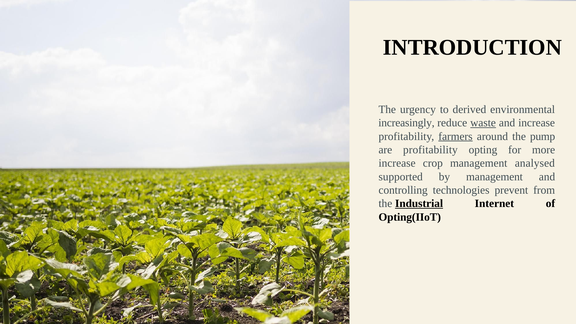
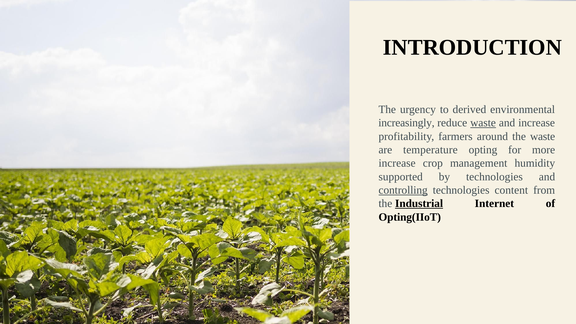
farmers underline: present -> none (455, 136)
the pump: pump -> waste (543, 136)
are profitability: profitability -> temperature (430, 150)
analysed: analysed -> humidity (535, 163)
by management: management -> technologies (494, 177)
controlling underline: none -> present (403, 190)
prevent: prevent -> content (511, 190)
